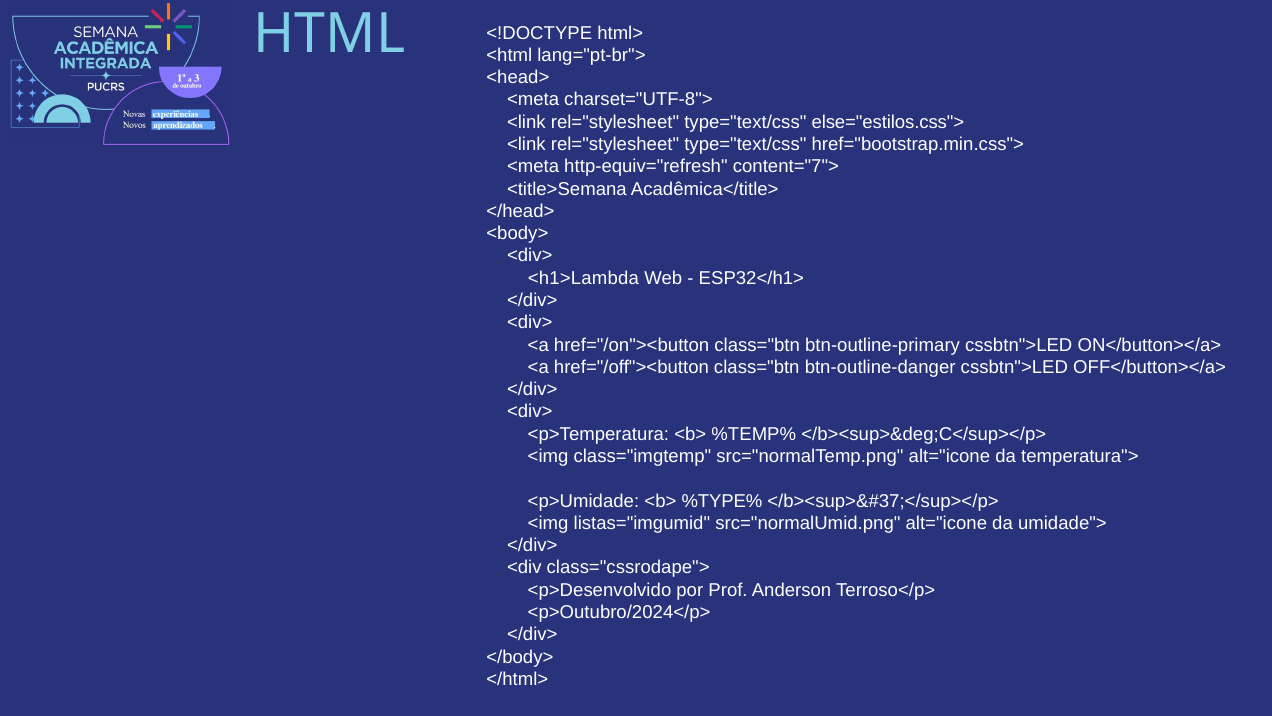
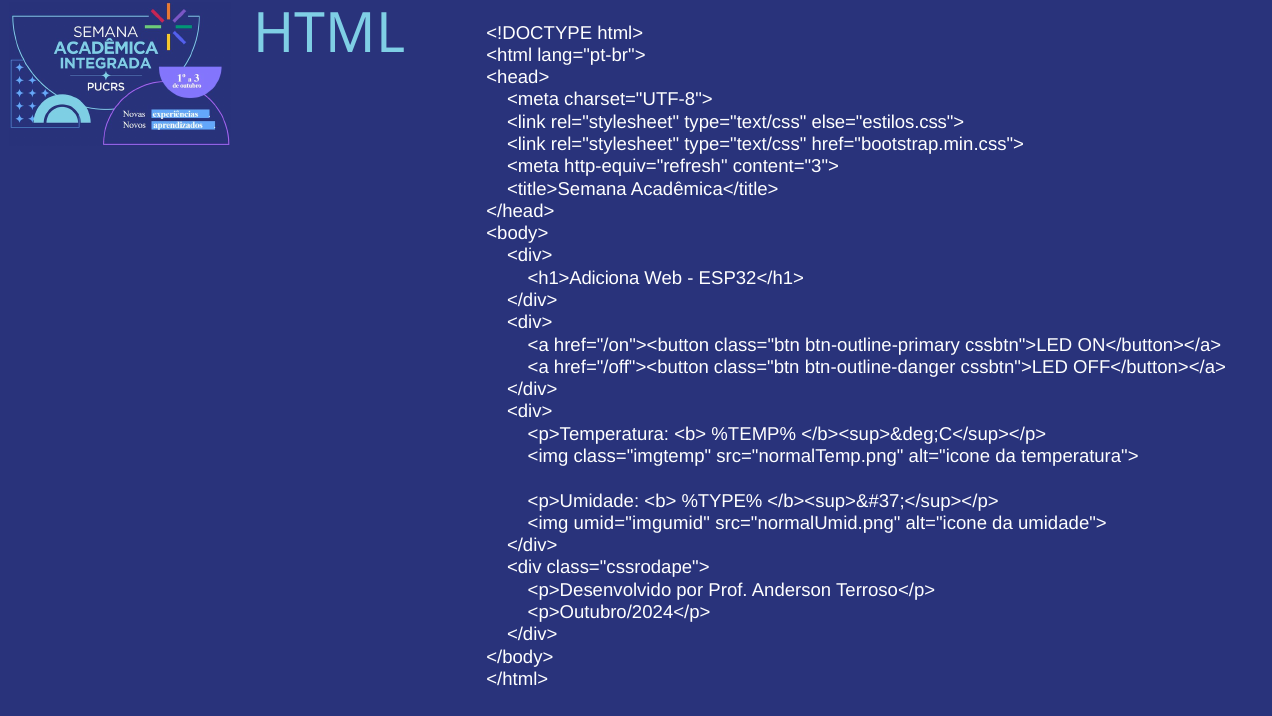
content="7">: content="7"> -> content="3"> (786, 166)
<h1>Lambda: <h1>Lambda -> <h1>Adiciona (584, 278)
listas="imgumid: listas="imgumid -> umid="imgumid (642, 523)
